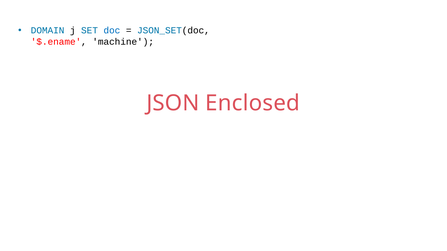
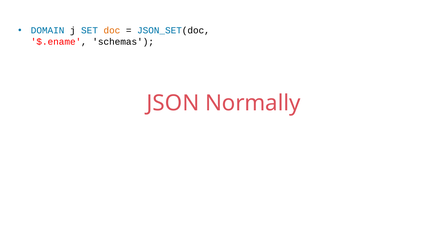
doc colour: blue -> orange (112, 31)
machine: machine -> schemas (123, 42)
Enclosed: Enclosed -> Normally (253, 103)
